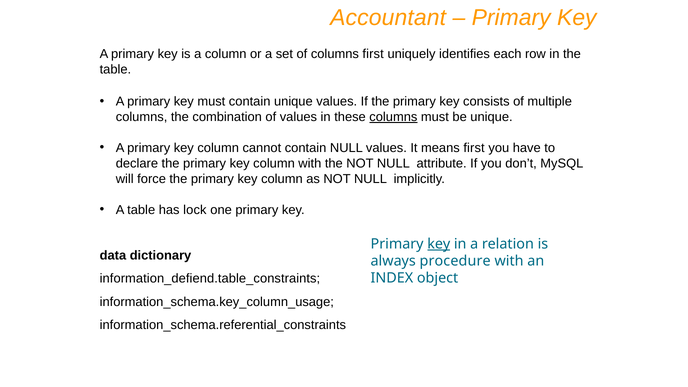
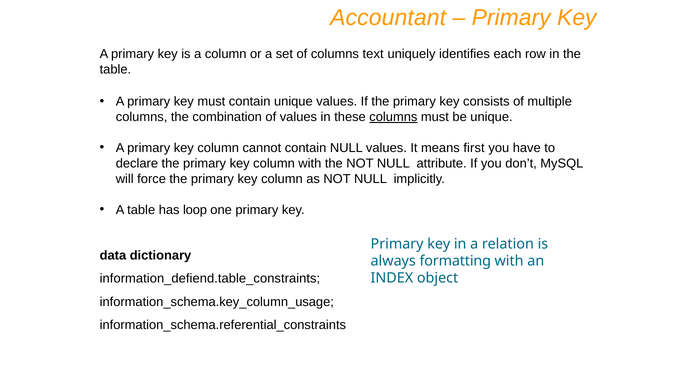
columns first: first -> text (373, 54)
lock: lock -> loop (195, 210)
key underline: present -> none (439, 244)
procedure: procedure -> formatting (455, 261)
